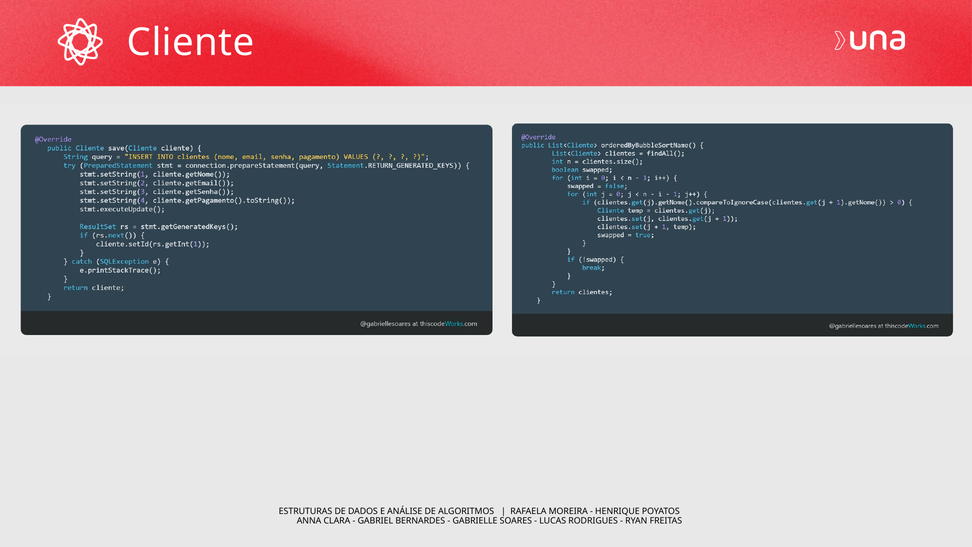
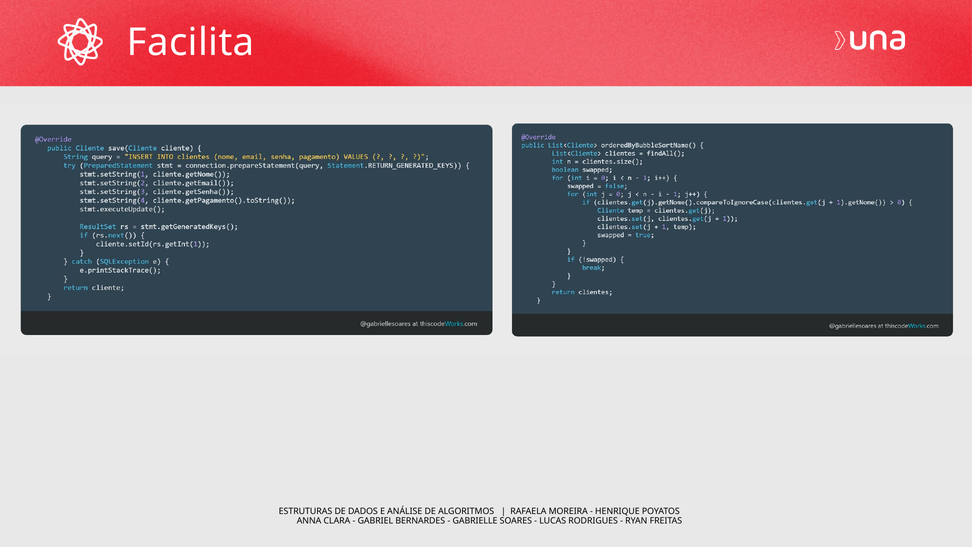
Cliente: Cliente -> Facilita (191, 43)
